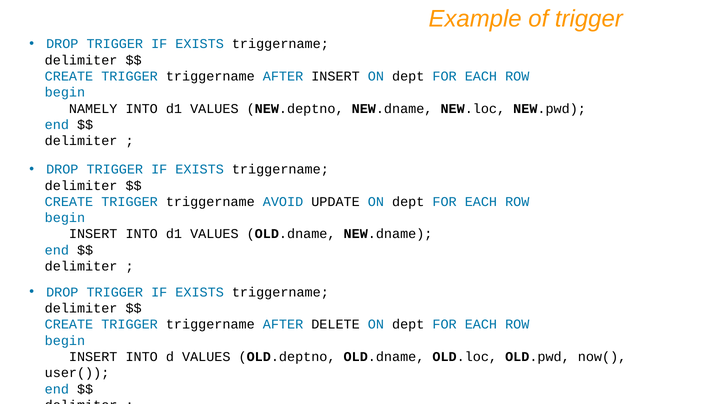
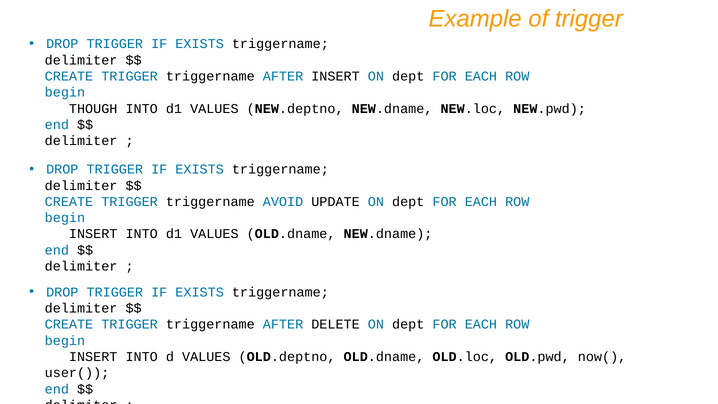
NAMELY: NAMELY -> THOUGH (93, 109)
